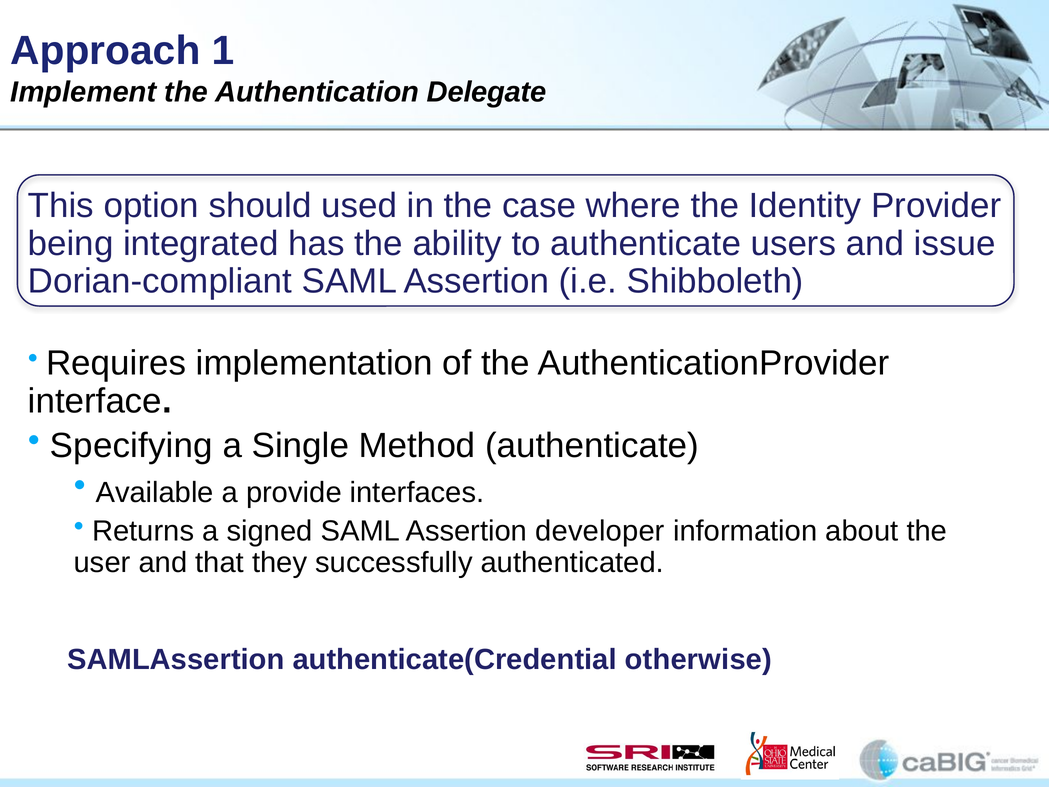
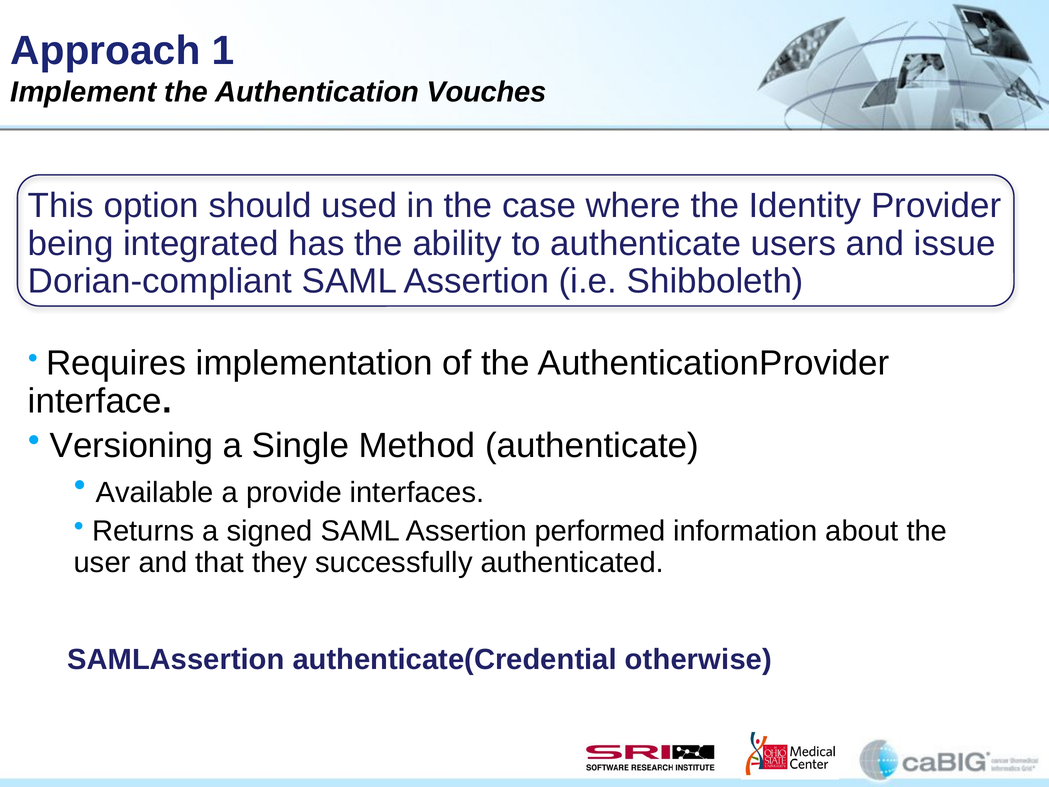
Delegate: Delegate -> Vouches (487, 92)
Specifying: Specifying -> Versioning (132, 446)
developer: developer -> performed (600, 531)
